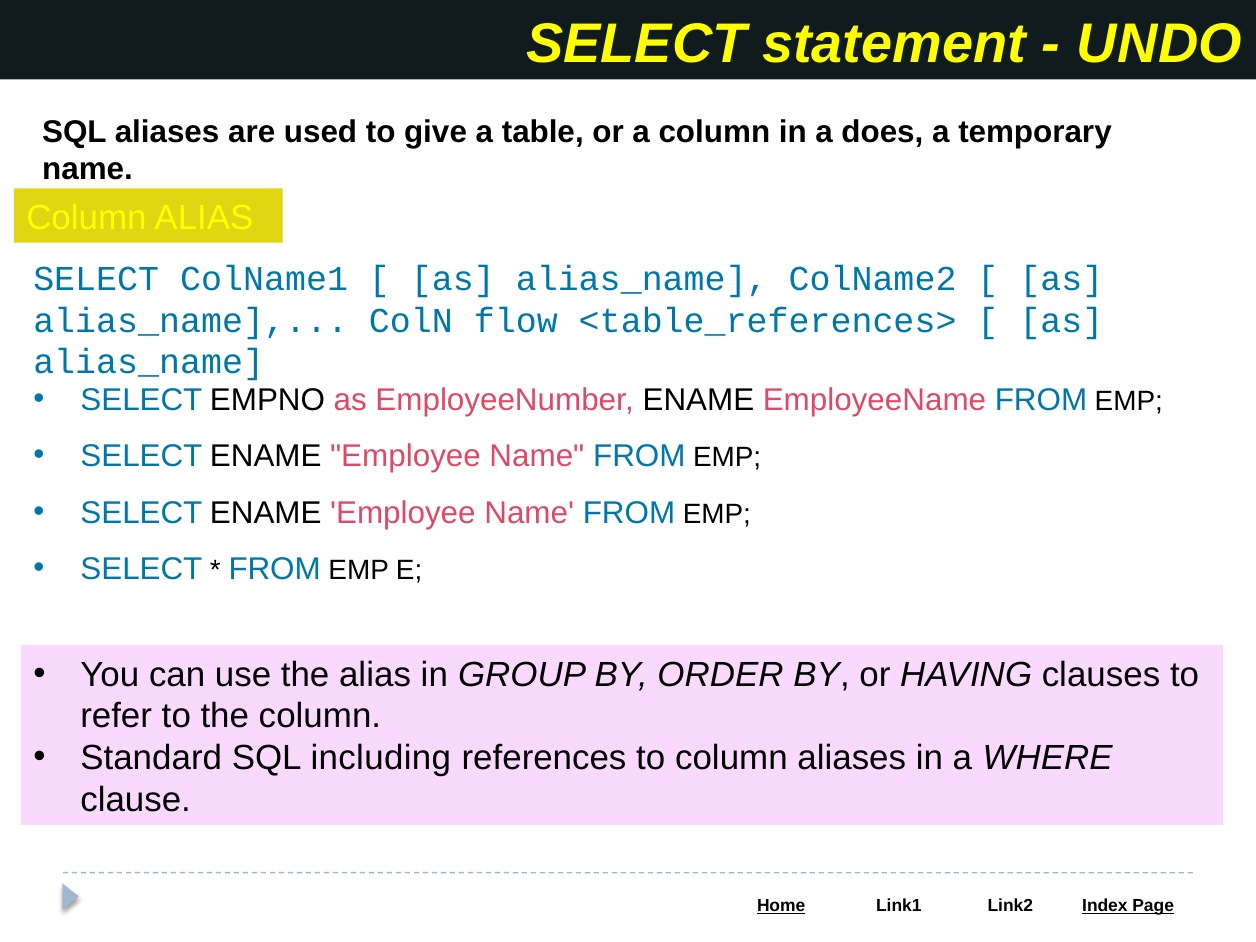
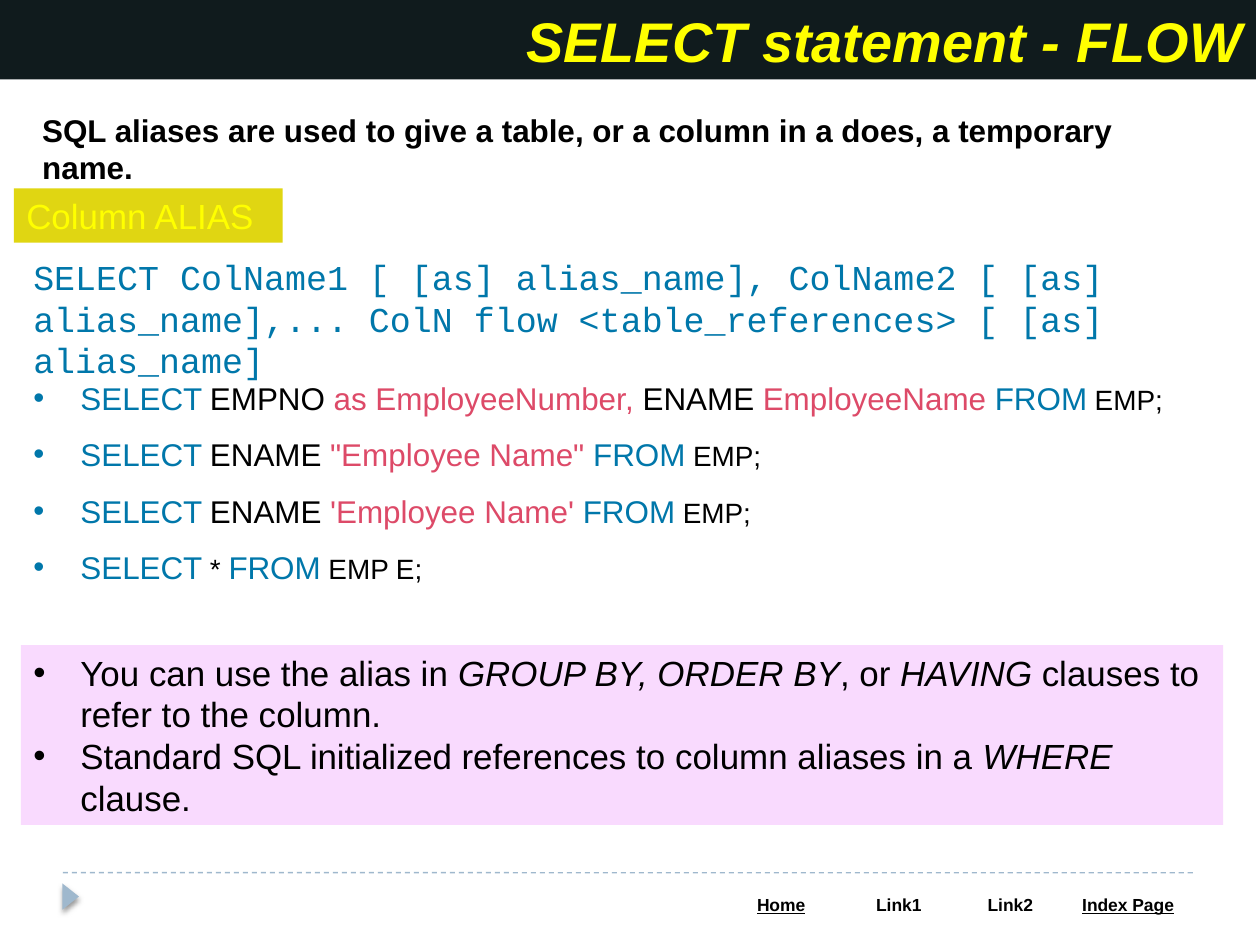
UNDO: UNDO -> FLOW (1159, 44)
including: including -> initialized (381, 758)
